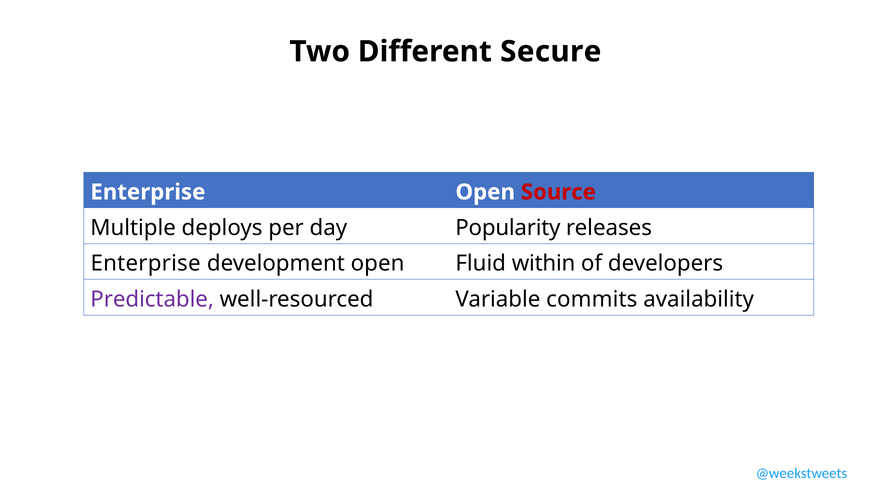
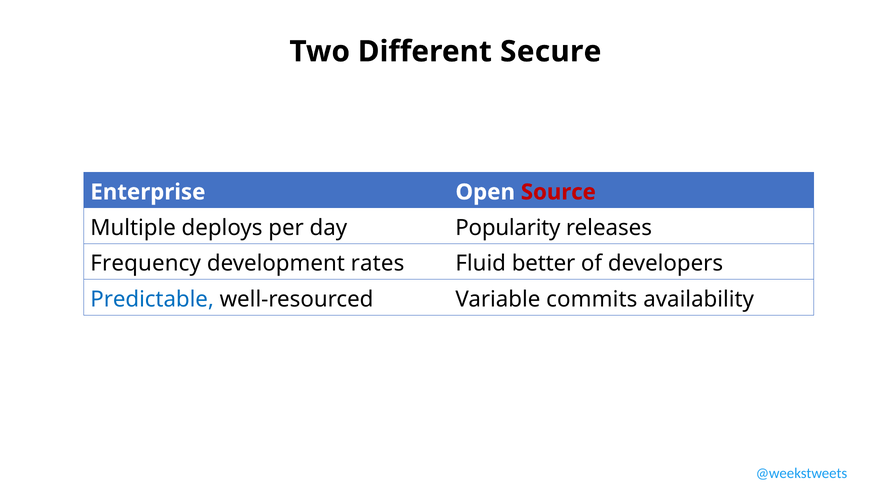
Enterprise: Enterprise -> Frequency (146, 263)
development open: open -> rates (378, 263)
within: within -> better (544, 263)
Predictable colour: purple -> blue (152, 299)
